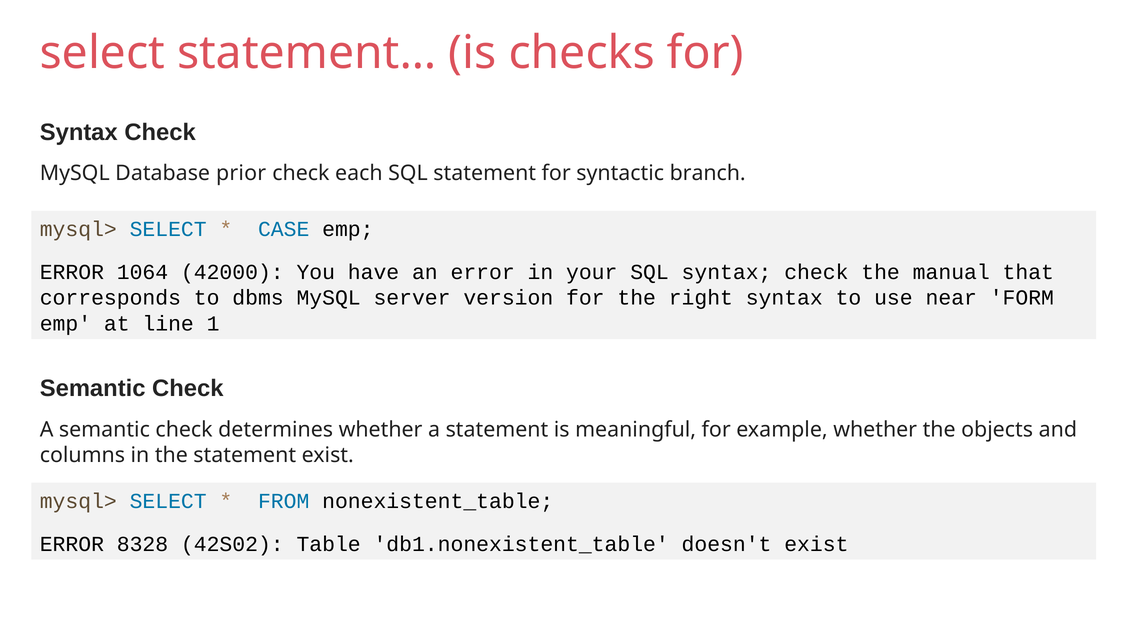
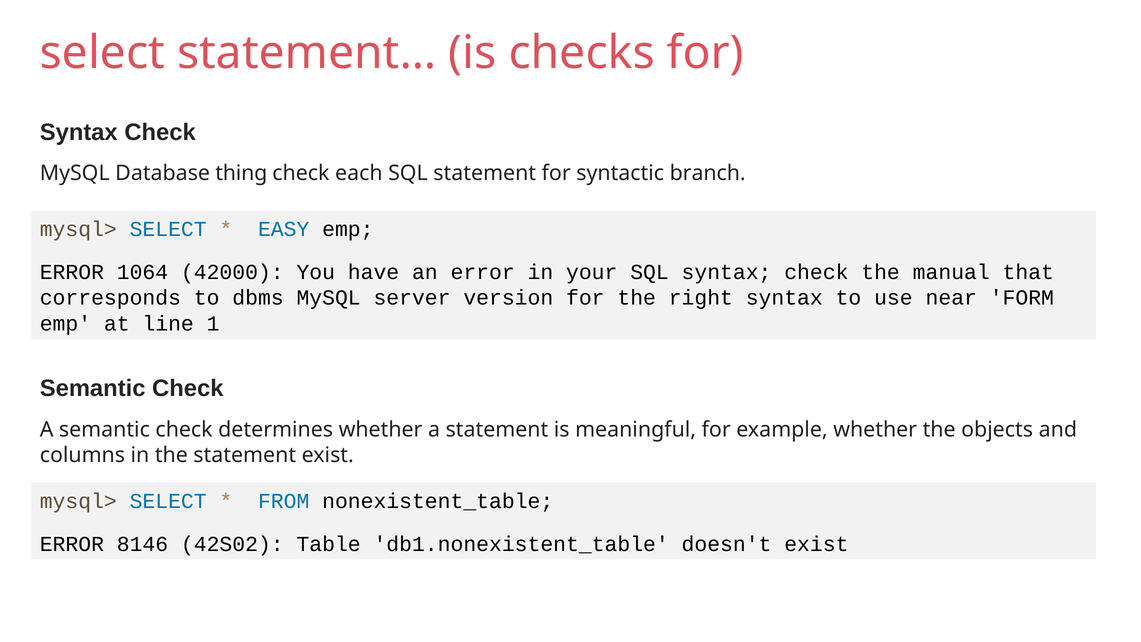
prior: prior -> thing (241, 173)
CASE: CASE -> EASY (284, 229)
8328: 8328 -> 8146 (142, 544)
